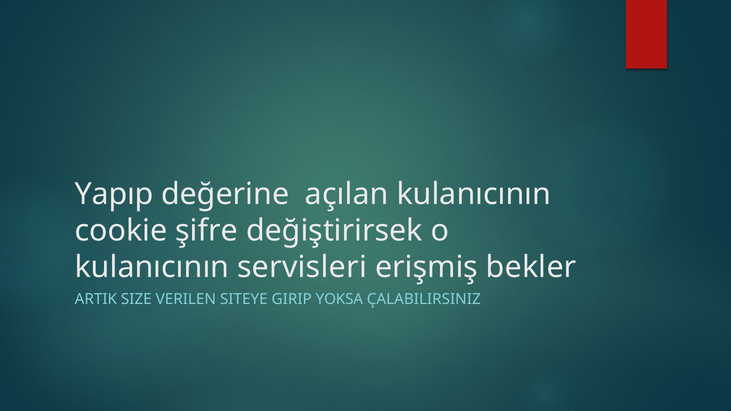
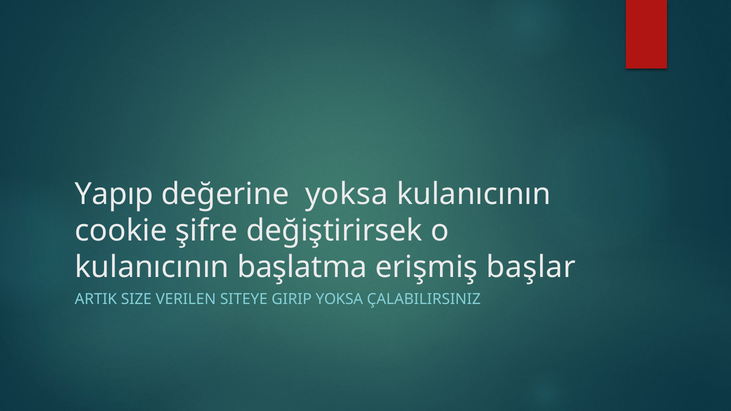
değerine açılan: açılan -> yoksa (347, 194)
servisleri: servisleri -> başlatma (302, 268)
bekler: bekler -> başlar (531, 268)
